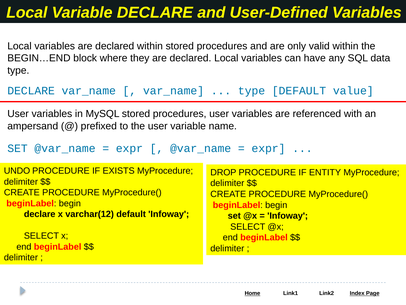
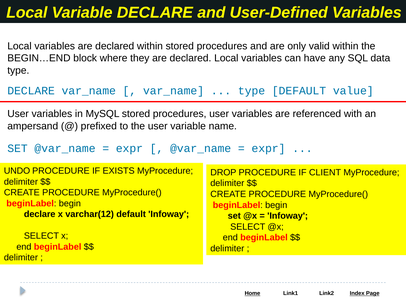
ENTITY: ENTITY -> CLIENT (325, 172)
